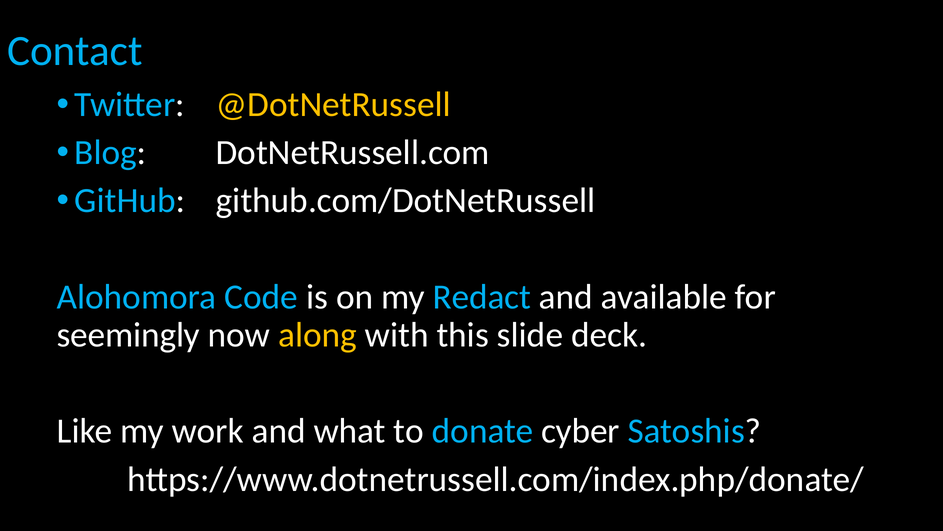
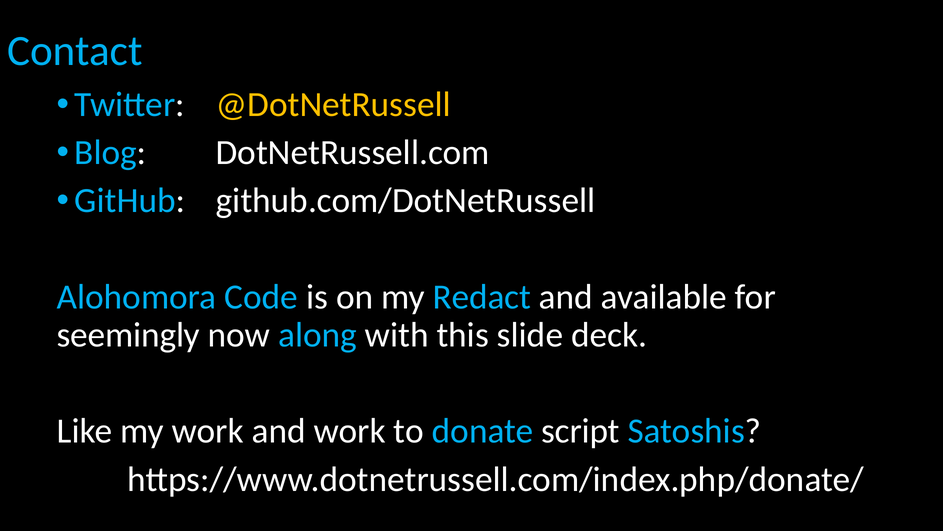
along colour: yellow -> light blue (318, 335)
and what: what -> work (350, 431)
cyber: cyber -> script (580, 431)
